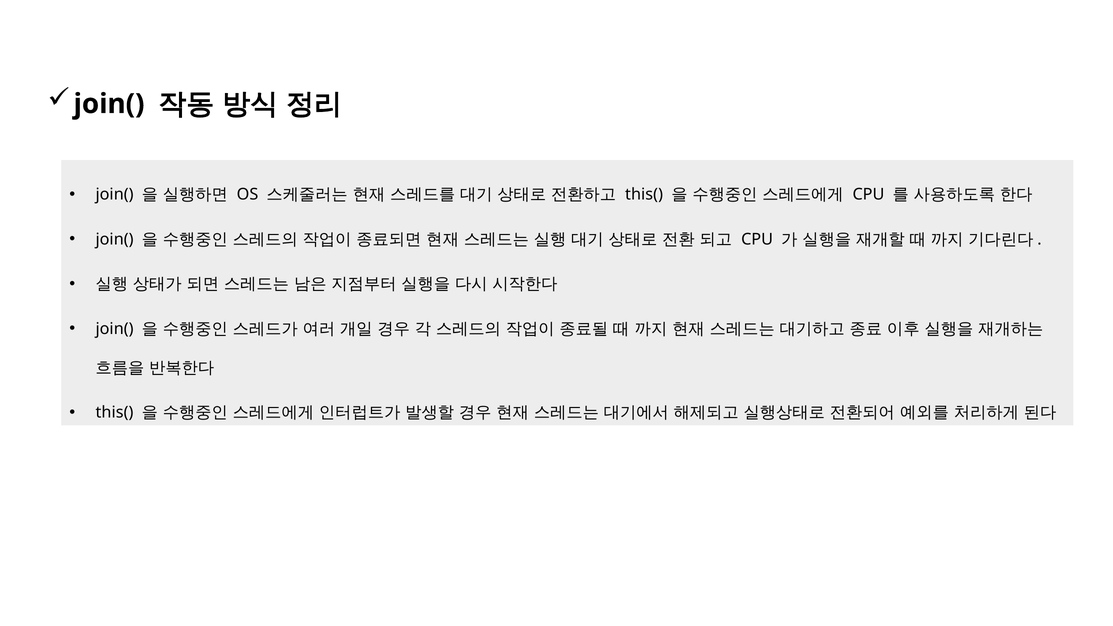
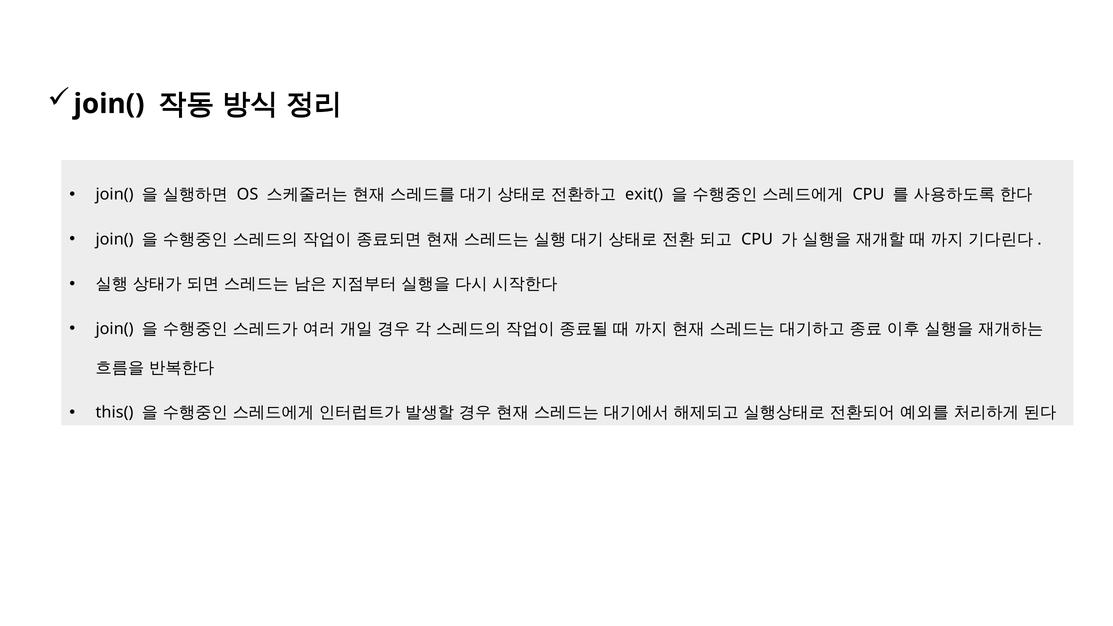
this(: this( -> exit( (644, 195)
